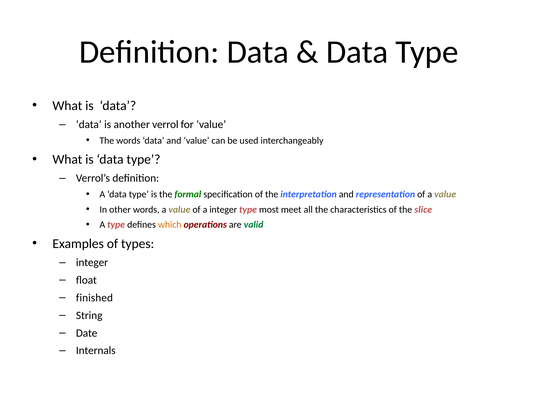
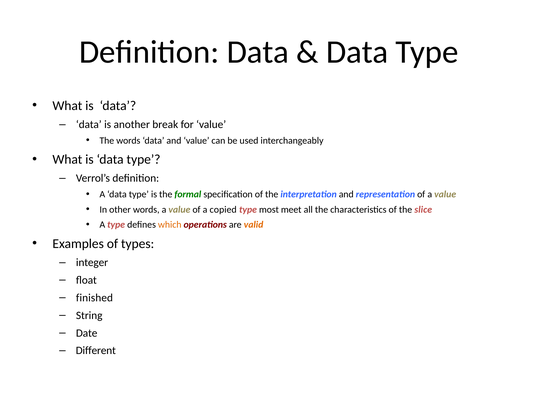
verrol: verrol -> break (165, 125)
a integer: integer -> copied (223, 210)
valid colour: green -> orange (254, 225)
Internals: Internals -> Different (96, 351)
